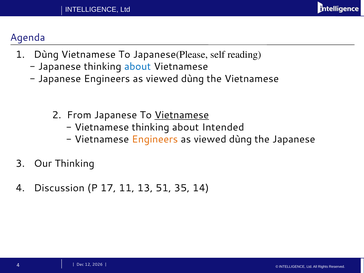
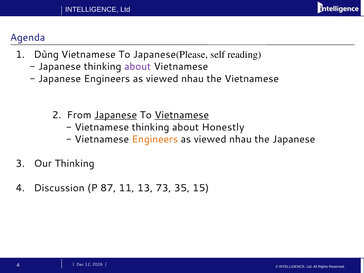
about colour: blue -> purple (138, 67)
dùng: dùng -> nhau (193, 79)
Japanese underline: none -> present (116, 115)
Intended: Intended -> Honestly (223, 127)
dùng: dùng -> nhau (240, 139)
17: 17 -> 87 (108, 188)
51: 51 -> 73 (163, 188)
14: 14 -> 15 (201, 188)
